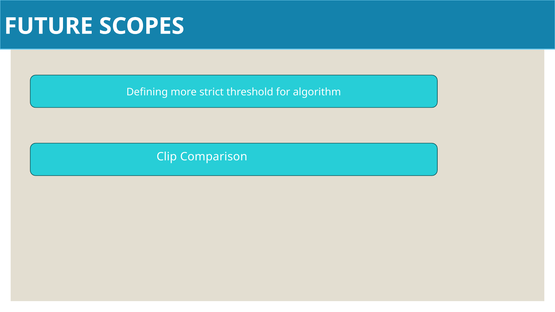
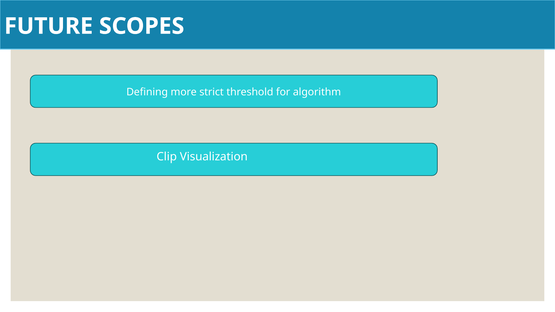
Comparison: Comparison -> Visualization (214, 157)
